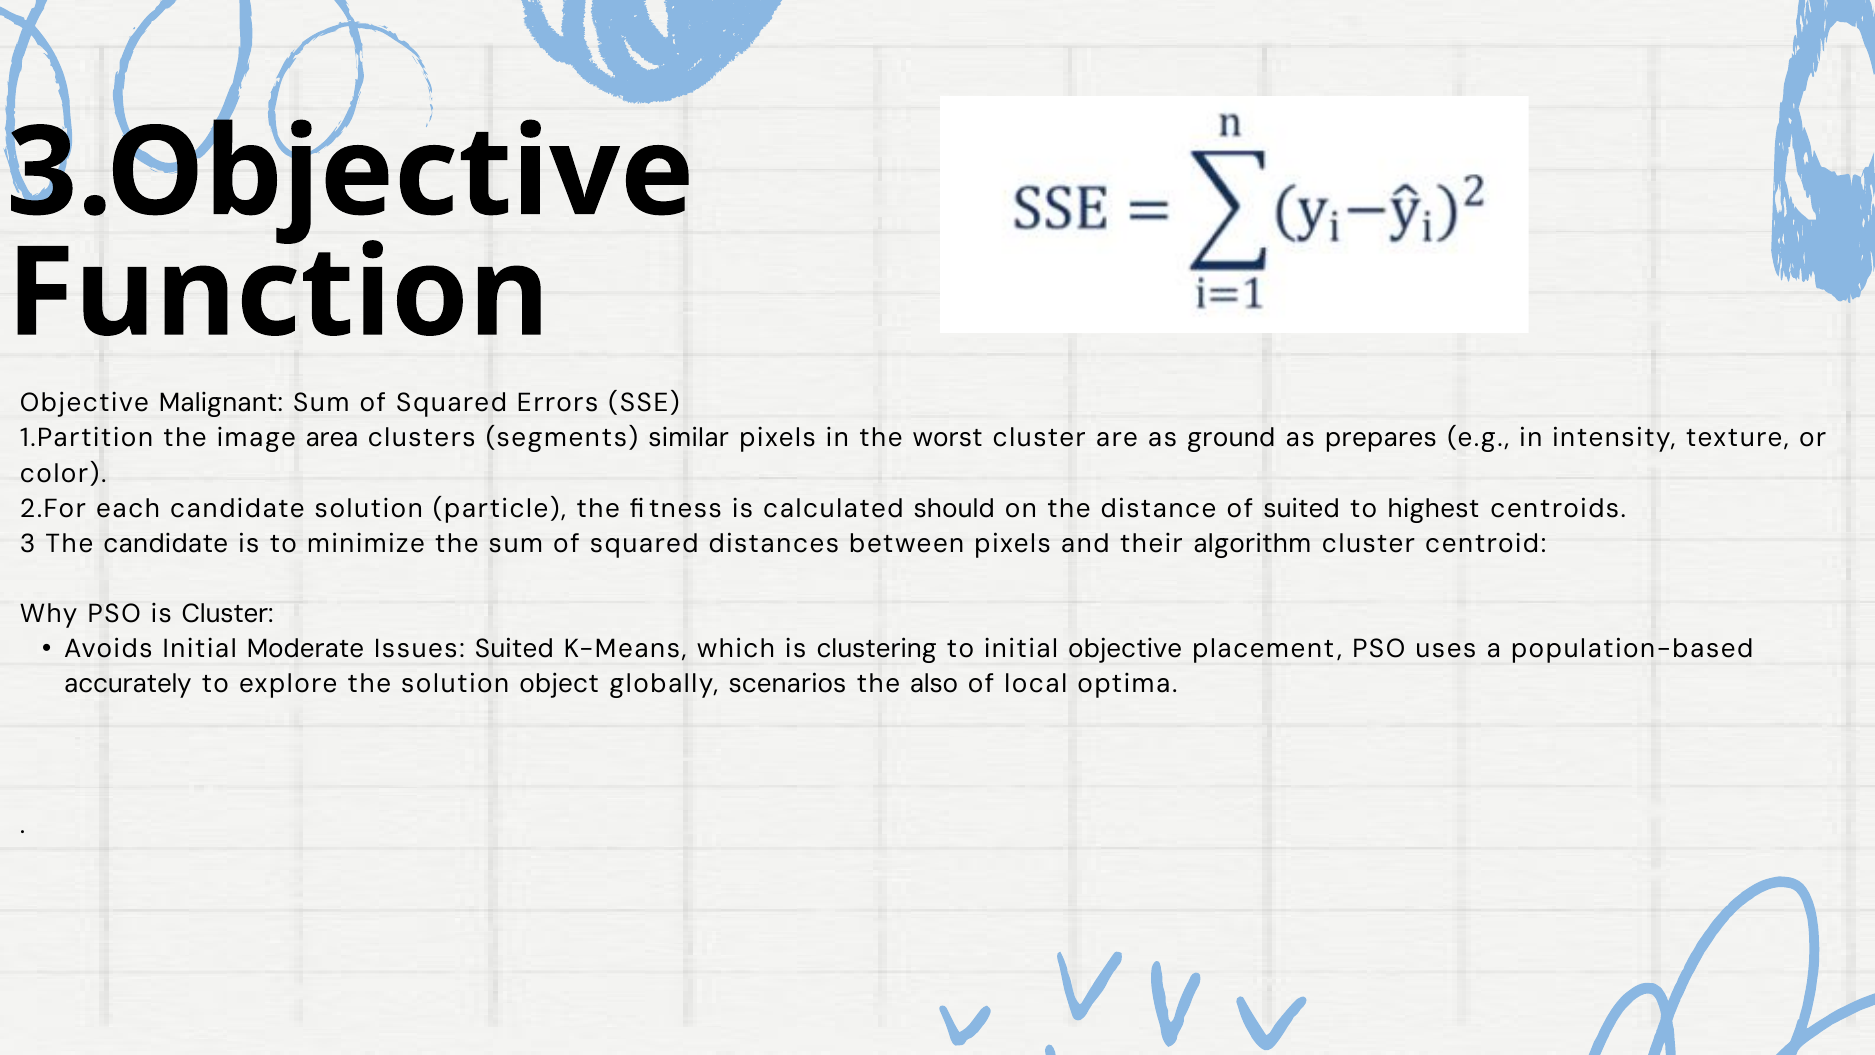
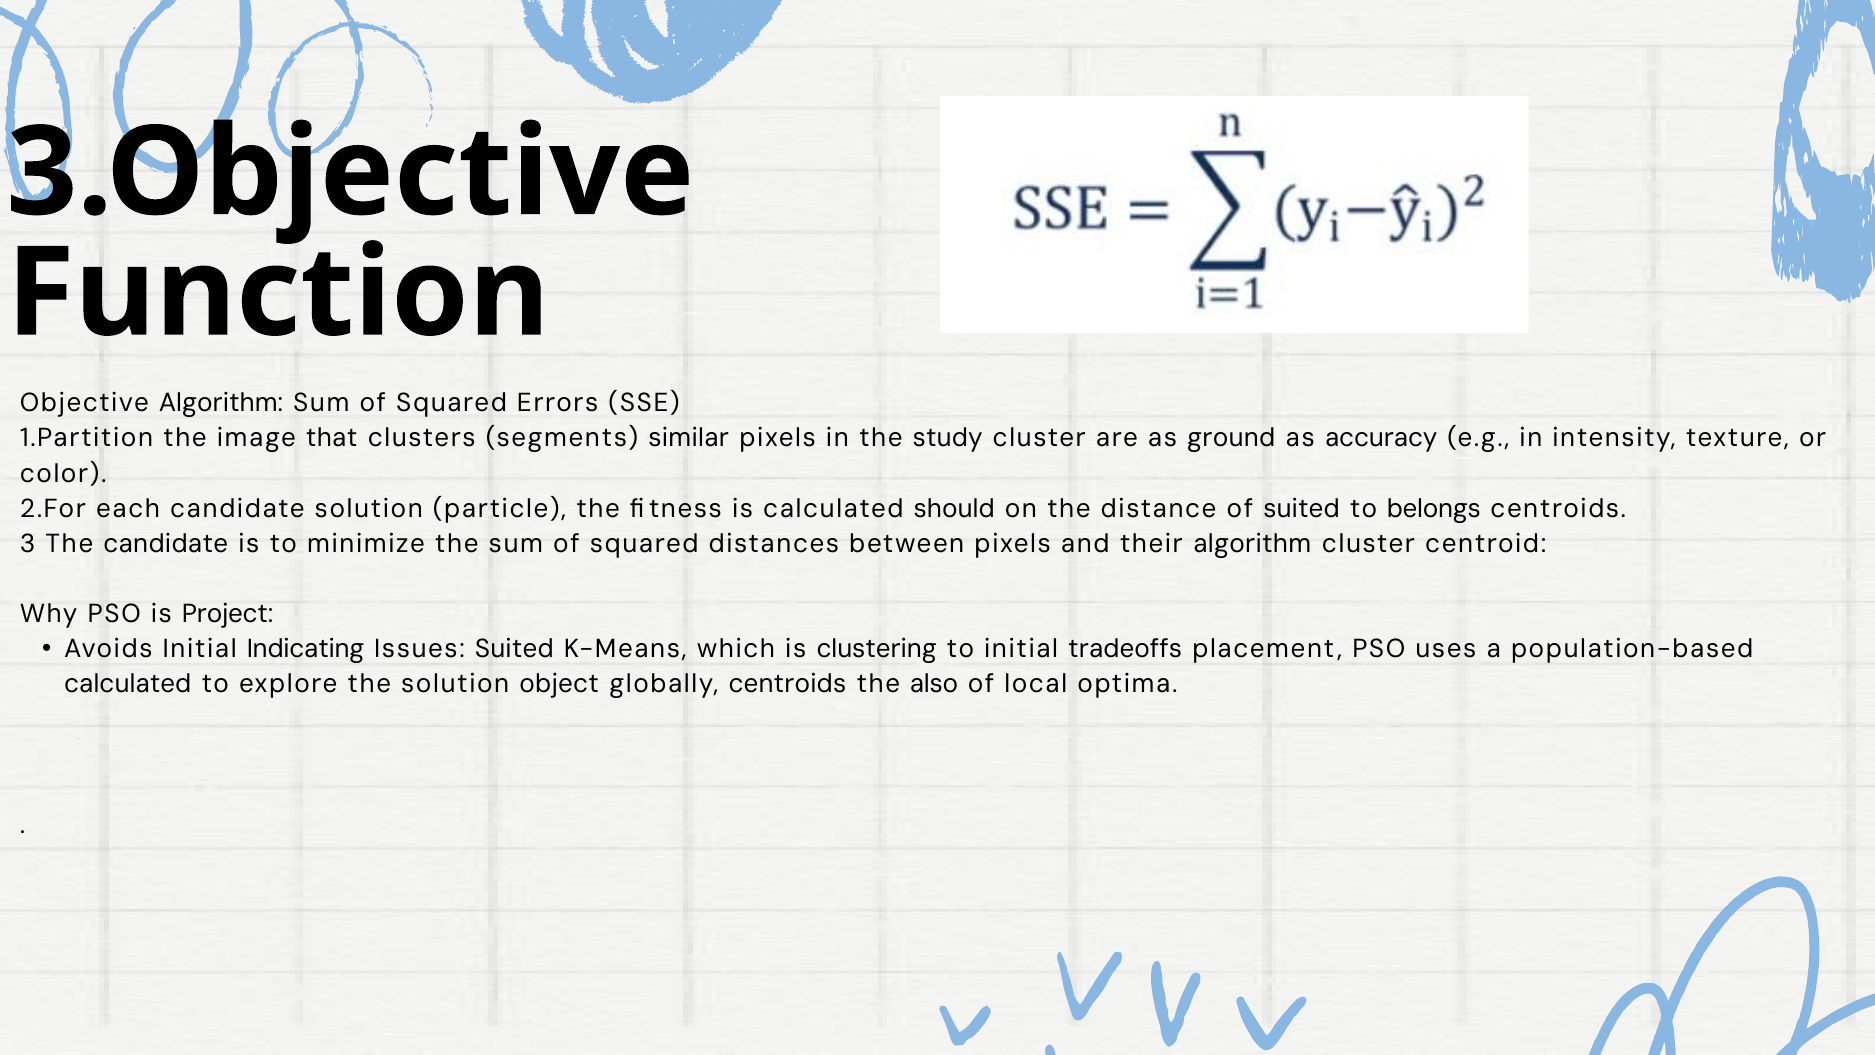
Objective Malignant: Malignant -> Algorithm (221, 403)
area: area -> that (332, 438)
worst: worst -> study (948, 438)
prepares: prepares -> accuracy (1381, 438)
highest: highest -> belongs (1434, 509)
is Cluster: Cluster -> Project (228, 614)
Moderate: Moderate -> Indicating (306, 649)
initial objective: objective -> tradeoffs (1125, 649)
accurately: accurately -> calculated (128, 684)
globally scenarios: scenarios -> centroids (787, 684)
